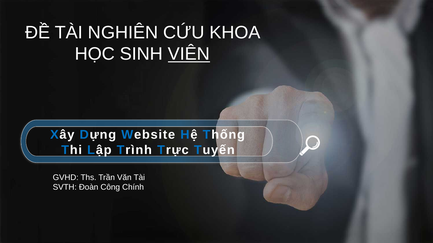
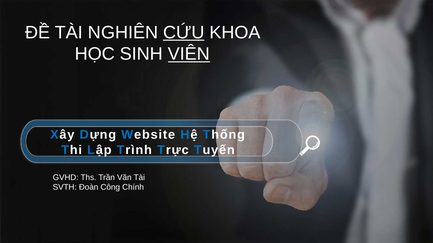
CỨU underline: none -> present (184, 33)
